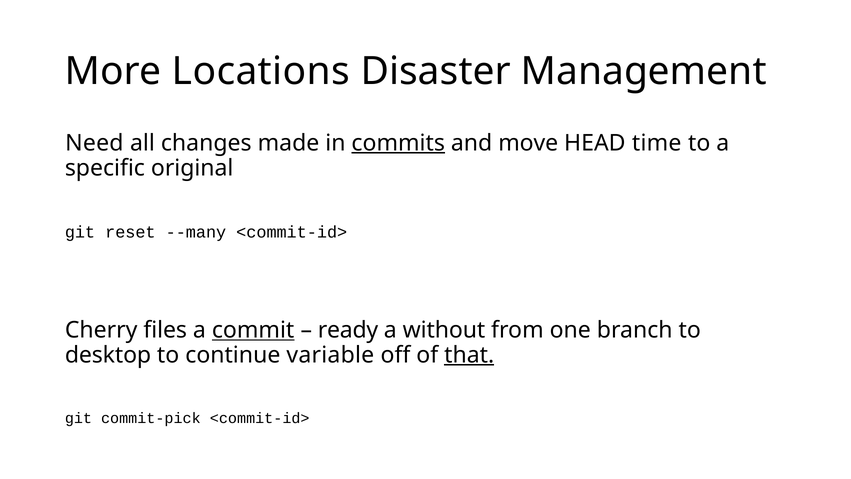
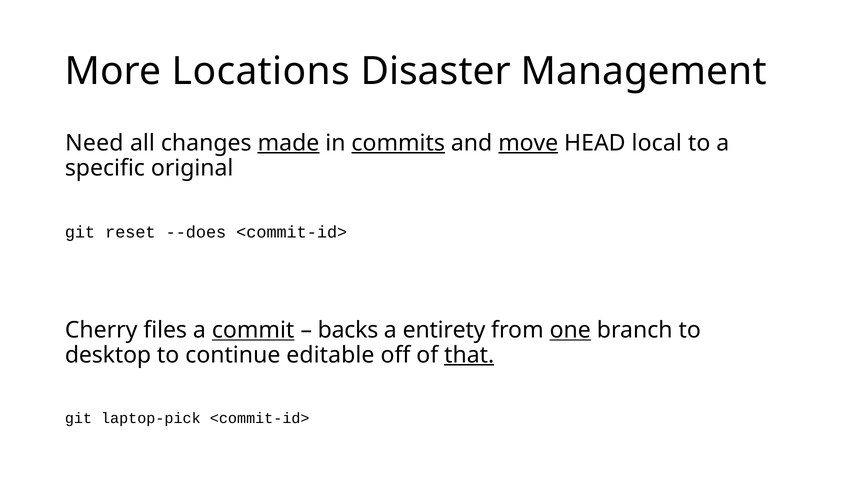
made underline: none -> present (288, 143)
move underline: none -> present (528, 143)
time: time -> local (657, 143)
--many: --many -> --does (196, 232)
ready: ready -> backs (348, 330)
without: without -> entirety (444, 330)
one underline: none -> present (570, 330)
variable: variable -> editable (330, 355)
commit-pick: commit-pick -> laptop-pick (151, 418)
